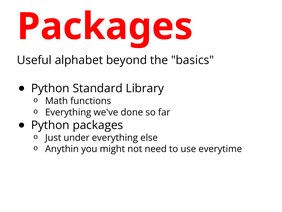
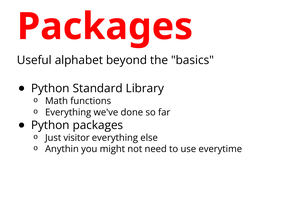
under: under -> visitor (77, 137)
